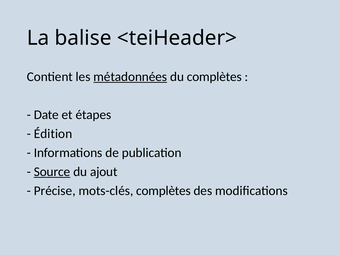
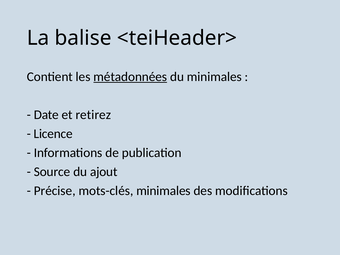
du complètes: complètes -> minimales (214, 77)
étapes: étapes -> retirez (93, 115)
Édition: Édition -> Licence (53, 134)
Source underline: present -> none (52, 172)
mots-clés complètes: complètes -> minimales (163, 191)
